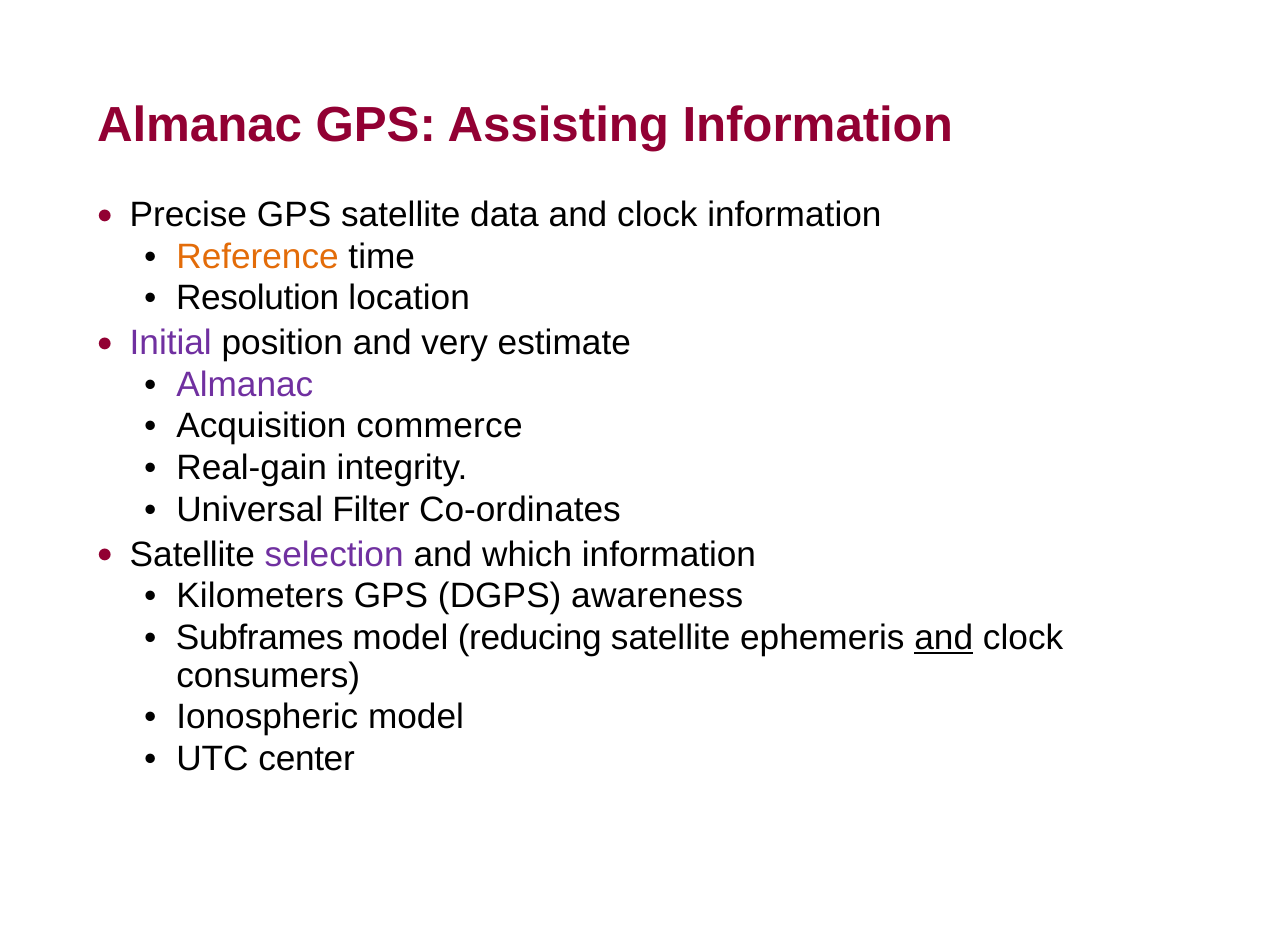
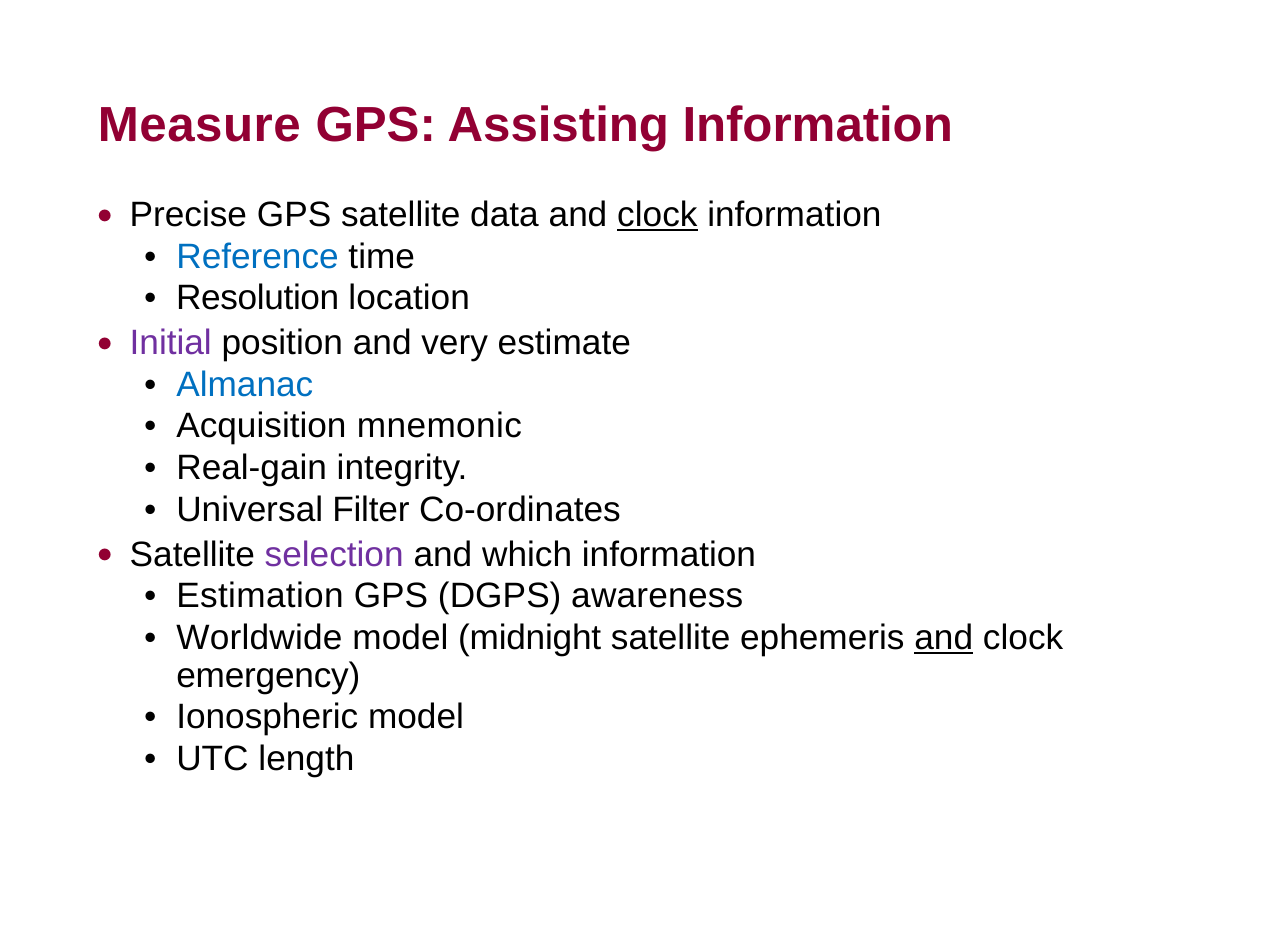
Almanac: Almanac -> Measure (199, 125)
clock underline: none -> present (657, 215)
Reference colour: orange -> blue (258, 257)
Almanac colour: purple -> blue (245, 385)
commerce: commerce -> mnemonic (439, 426)
Kilometers: Kilometers -> Estimation (260, 596)
Subframes: Subframes -> Worldwide (259, 638)
reducing: reducing -> midnight (530, 638)
consumers: consumers -> emergency (268, 676)
center: center -> length (306, 759)
